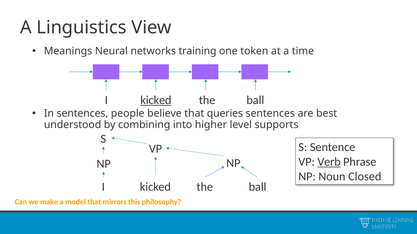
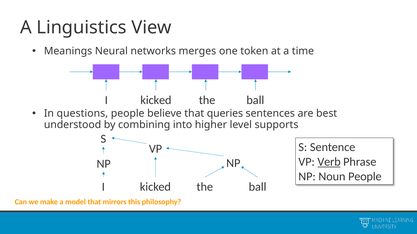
training: training -> merges (197, 51)
kicked underline: present -> none (156, 100)
In sentences: sentences -> questions (82, 114)
Noun Closed: Closed -> People (365, 177)
